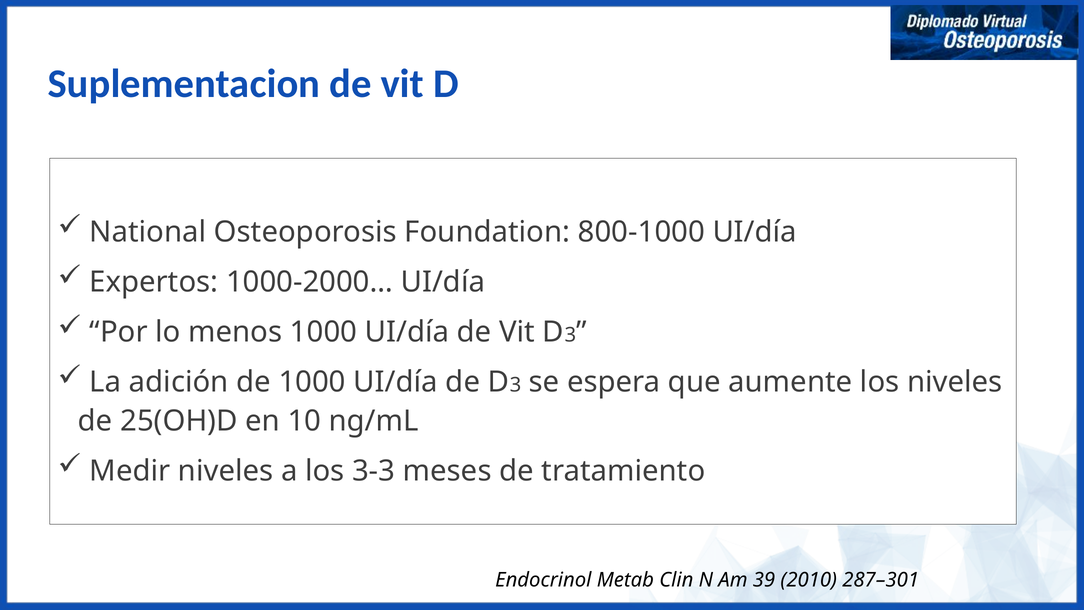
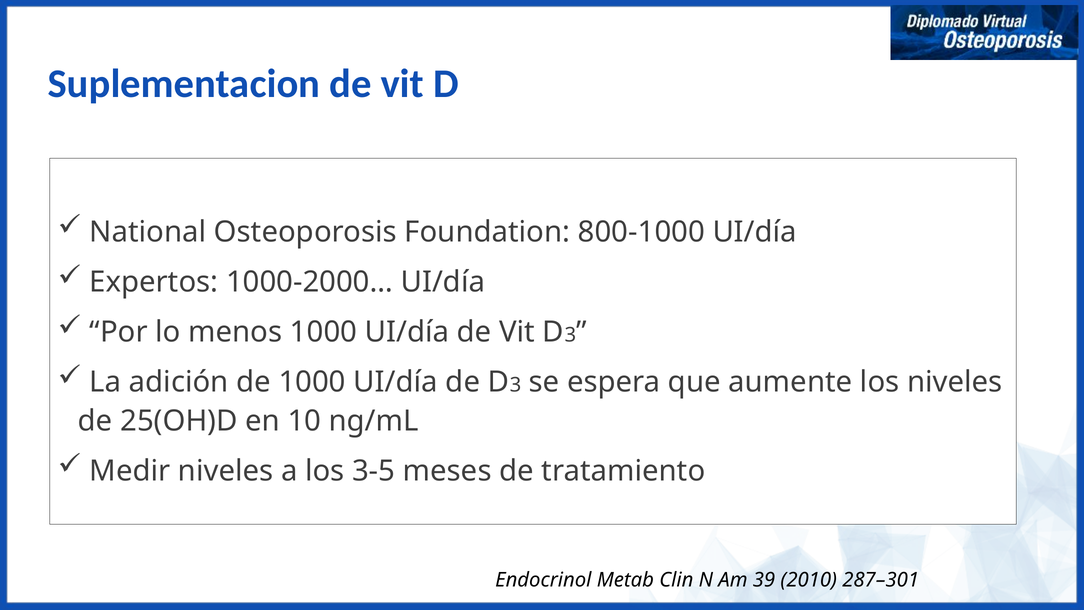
3-3: 3-3 -> 3-5 (374, 471)
